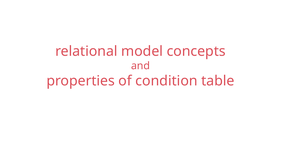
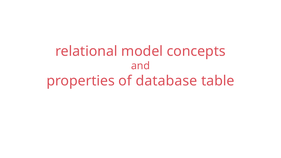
condition: condition -> database (166, 81)
